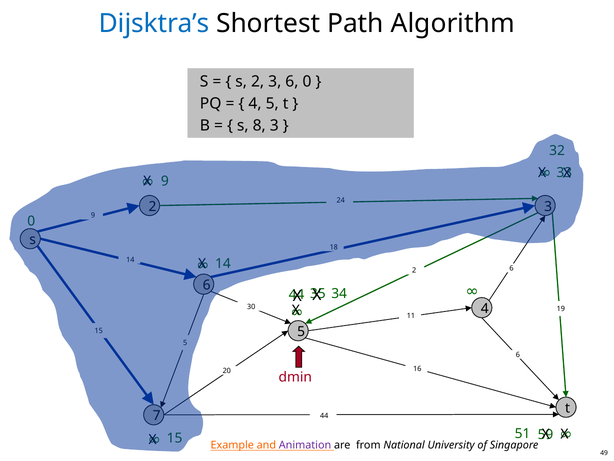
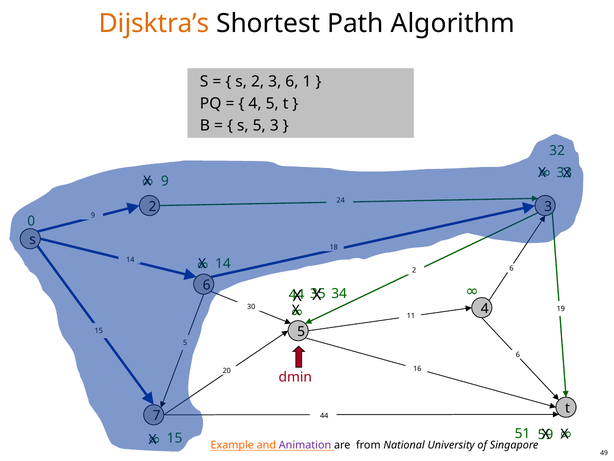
Dijsktra’s colour: blue -> orange (154, 24)
6 0: 0 -> 1 (307, 82)
s 8: 8 -> 5 (259, 125)
